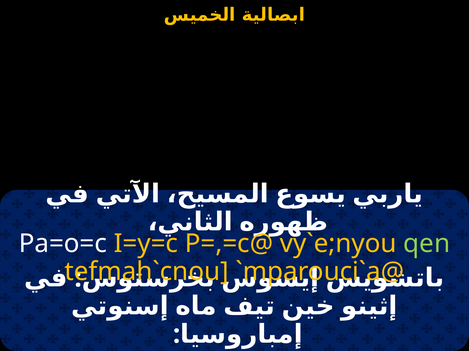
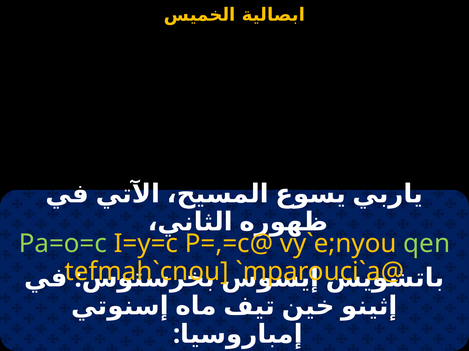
Pa=o=c colour: white -> light green (63, 244)
